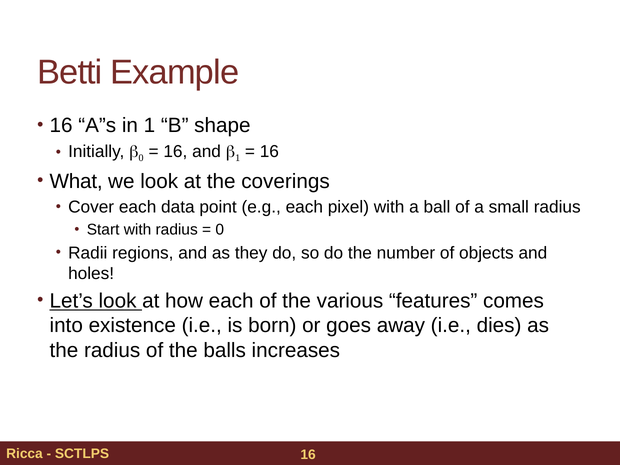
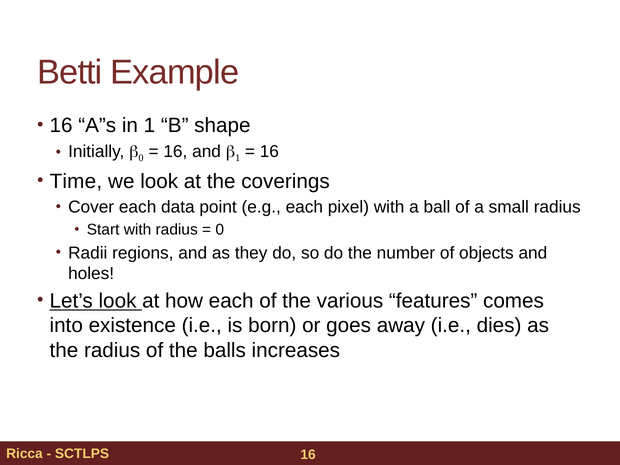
What: What -> Time (76, 181)
